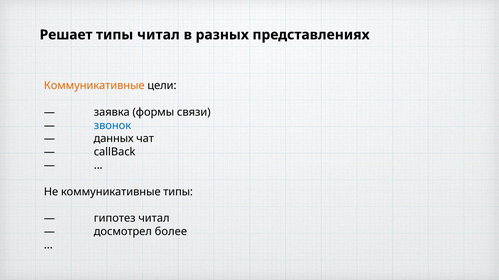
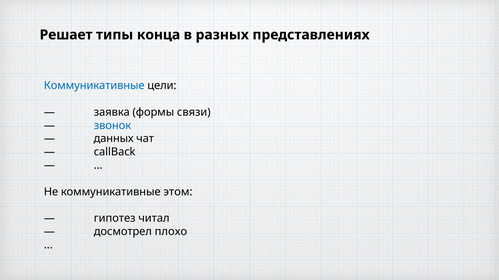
типы читал: читал -> конца (159, 35)
Коммуникативные colour: orange -> blue (94, 86)
коммуникативные типы: типы -> этом (178, 192)
более: более -> плохо (171, 232)
